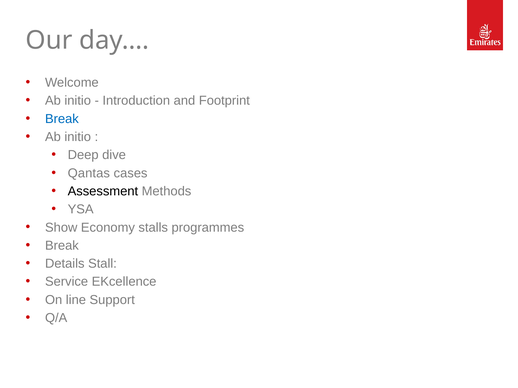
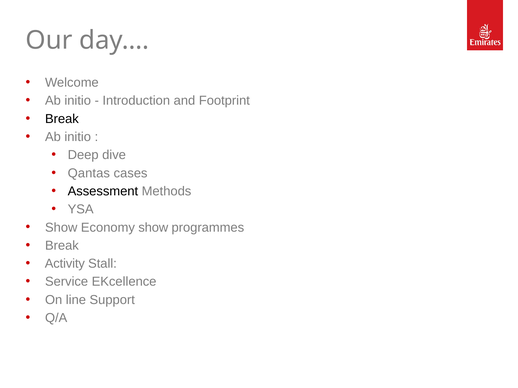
Break colour: blue -> black (62, 119)
Economy stalls: stalls -> show (153, 228)
Details: Details -> Activity (65, 264)
